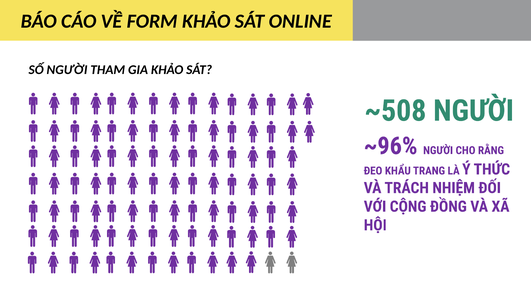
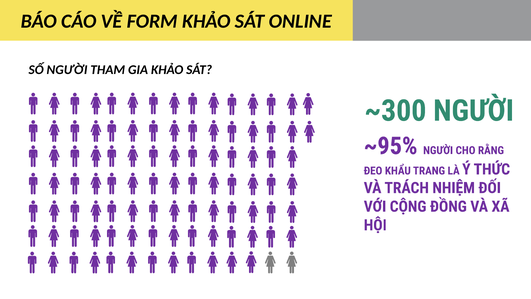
~508: ~508 -> ~300 (395, 111)
~96%: ~96% -> ~95% (391, 146)
